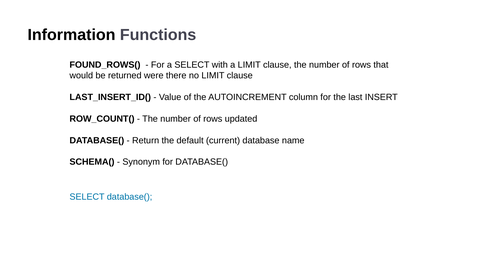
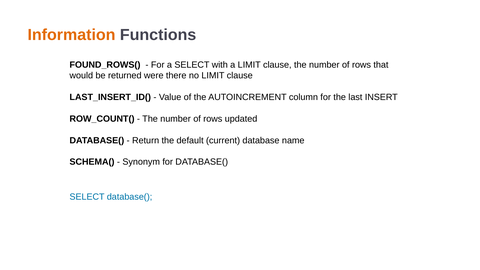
Information colour: black -> orange (72, 35)
